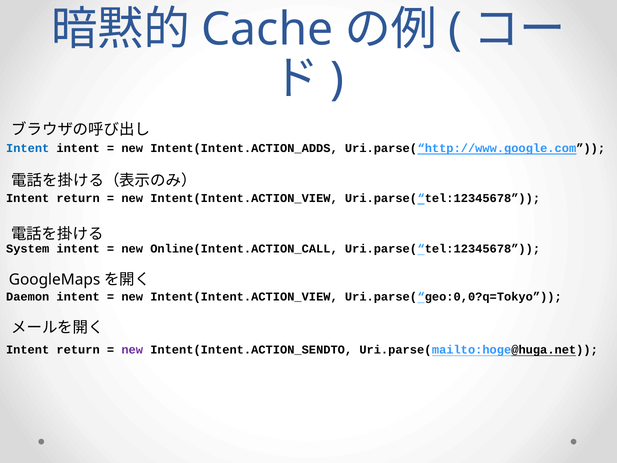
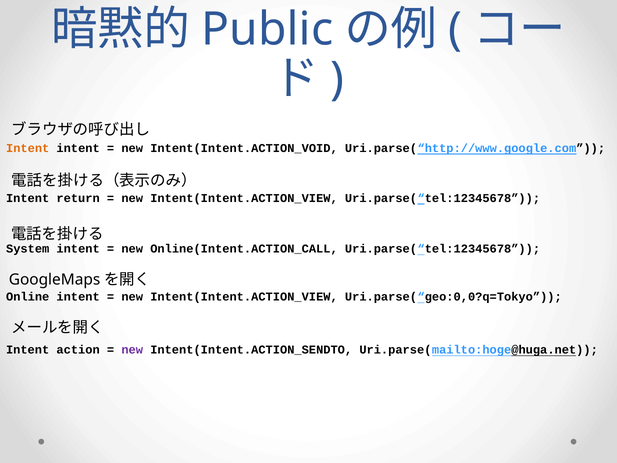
Cache: Cache -> Public (267, 29)
Intent colour: blue -> orange (28, 148)
Intent(Intent.ACTION_ADDS: Intent(Intent.ACTION_ADDS -> Intent(Intent.ACTION_VOID (244, 148)
Daemon: Daemon -> Online (28, 297)
return: return -> action (78, 350)
